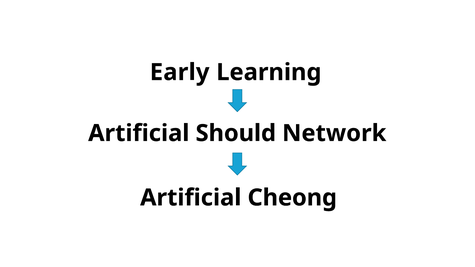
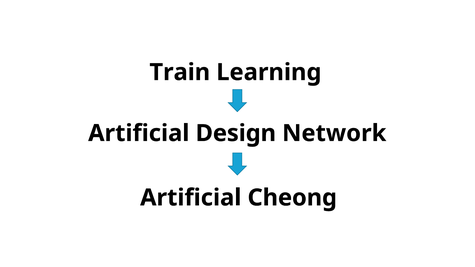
Early: Early -> Train (180, 72)
Should: Should -> Design (236, 133)
